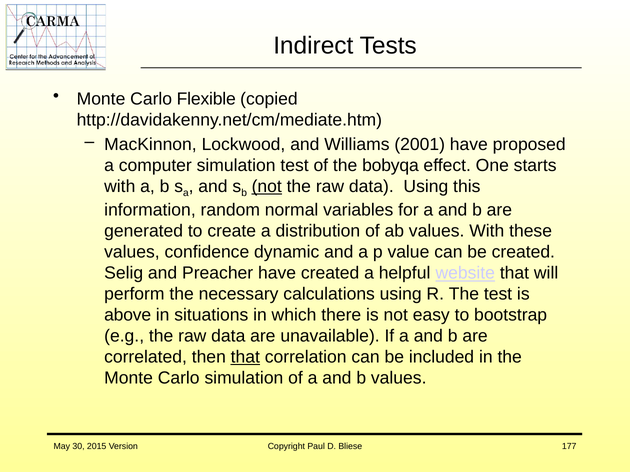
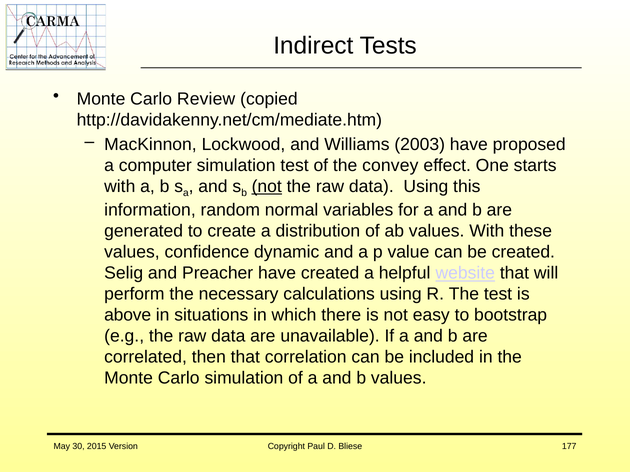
Flexible: Flexible -> Review (206, 99)
2001: 2001 -> 2003 (420, 145)
bobyqa: bobyqa -> convey (390, 166)
that underline: present -> none (245, 357)
